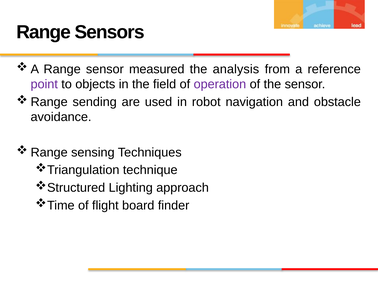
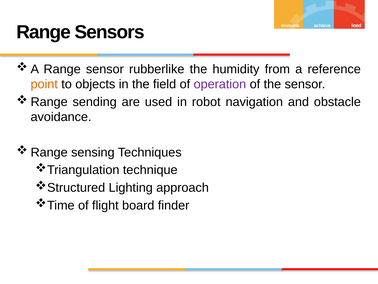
measured: measured -> rubberlike (157, 69)
analysis: analysis -> humidity (236, 69)
point colour: purple -> orange (44, 84)
